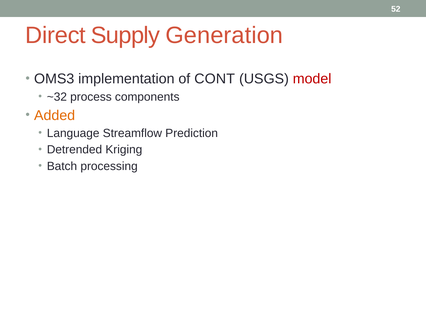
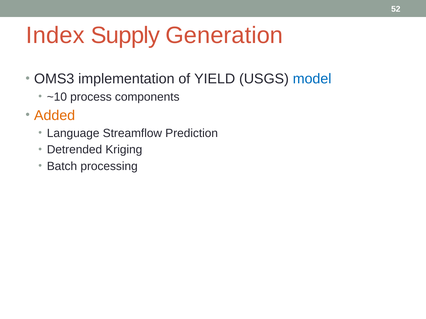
Direct: Direct -> Index (55, 35)
CONT: CONT -> YIELD (215, 79)
model colour: red -> blue (312, 79)
~32: ~32 -> ~10 (57, 97)
